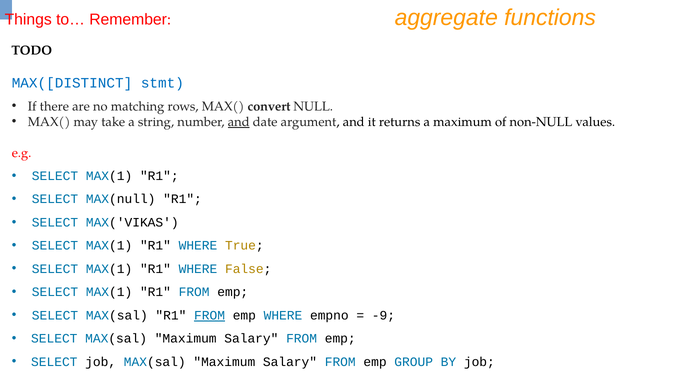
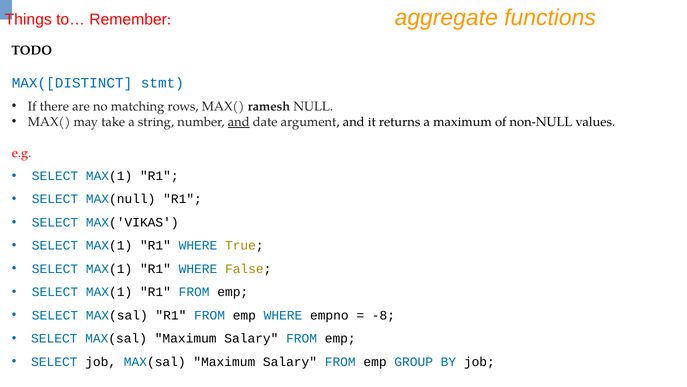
convert: convert -> ramesh (269, 106)
FROM underline: present -> none (210, 315)
-9: -9 -> -8 (383, 315)
